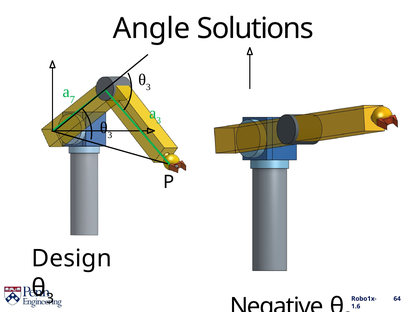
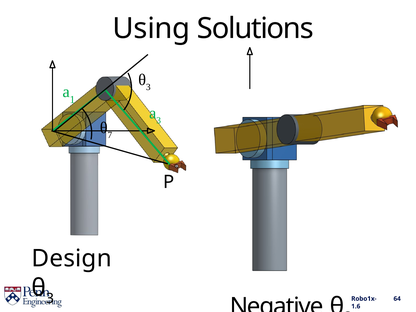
Angle: Angle -> Using (151, 29)
7: 7 -> 1 (72, 100)
3: 3 -> 7 (110, 135)
